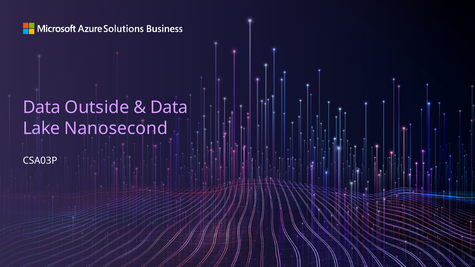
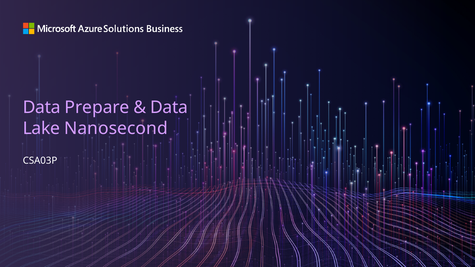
Outside: Outside -> Prepare (97, 107)
